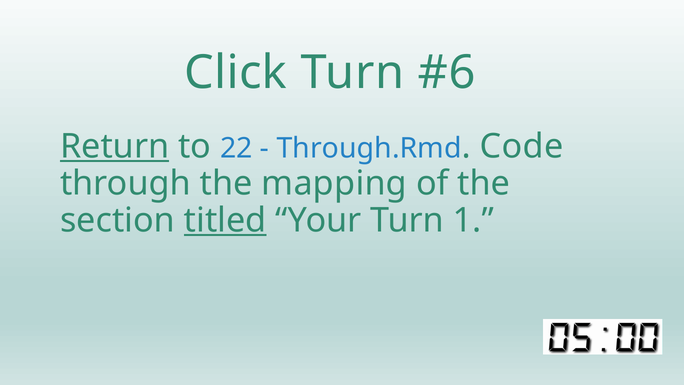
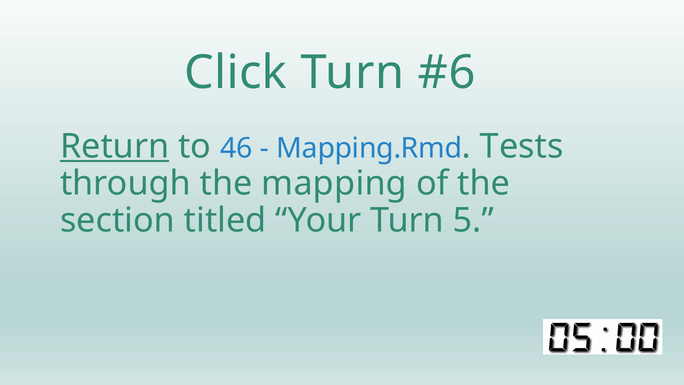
22: 22 -> 46 (236, 148)
Through.Rmd: Through.Rmd -> Mapping.Rmd (369, 148)
Code: Code -> Tests (522, 146)
titled underline: present -> none (225, 220)
1: 1 -> 5 (473, 220)
